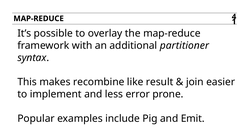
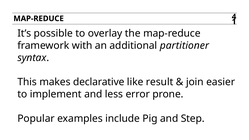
recombine: recombine -> declarative (99, 82)
Emit: Emit -> Step (193, 118)
